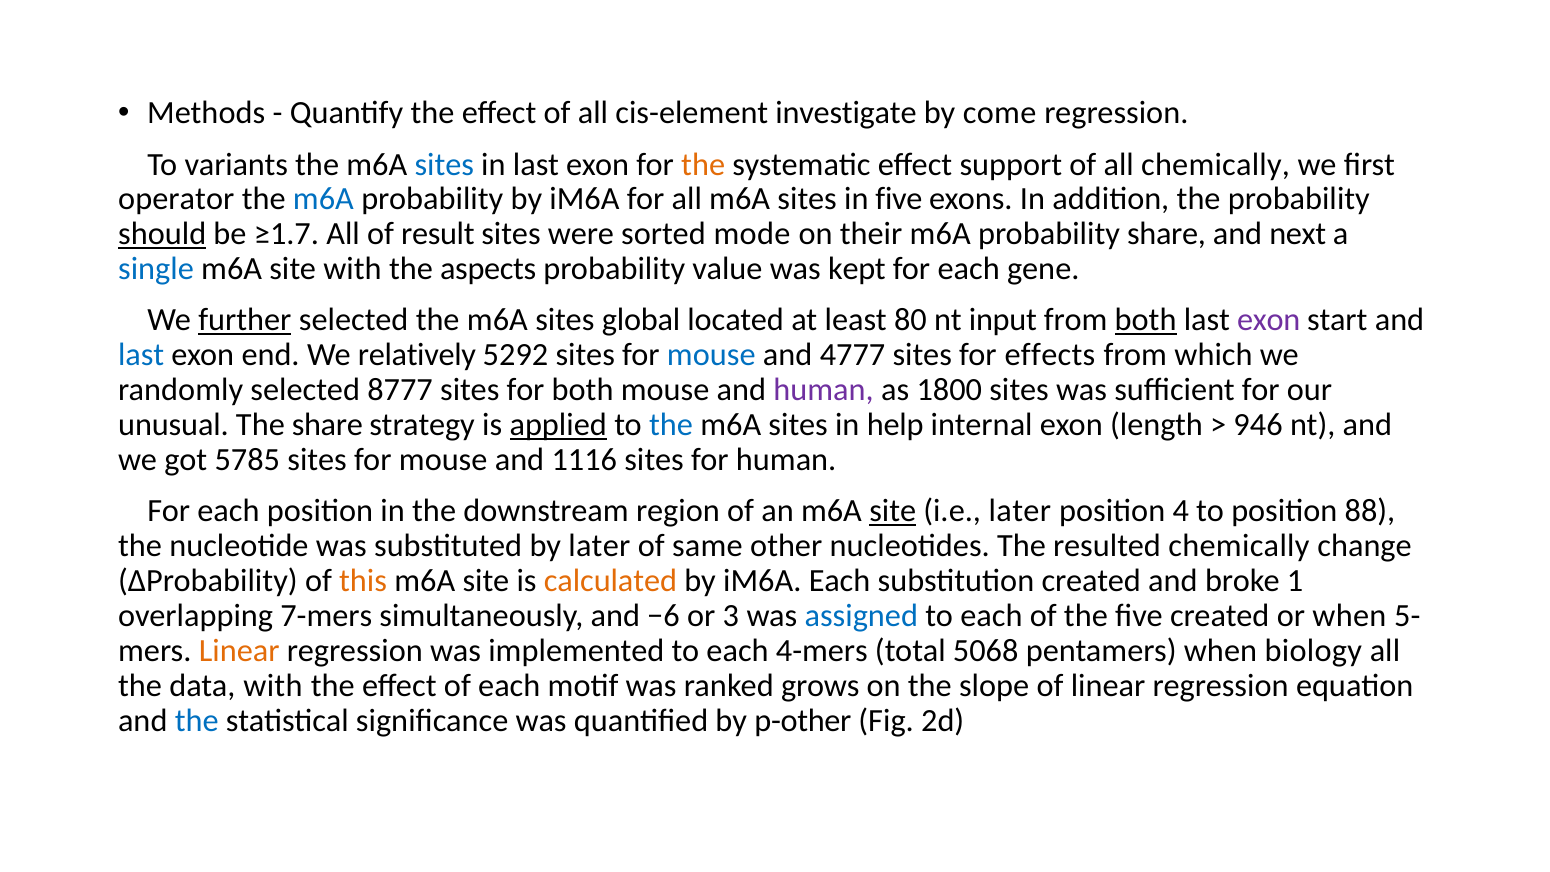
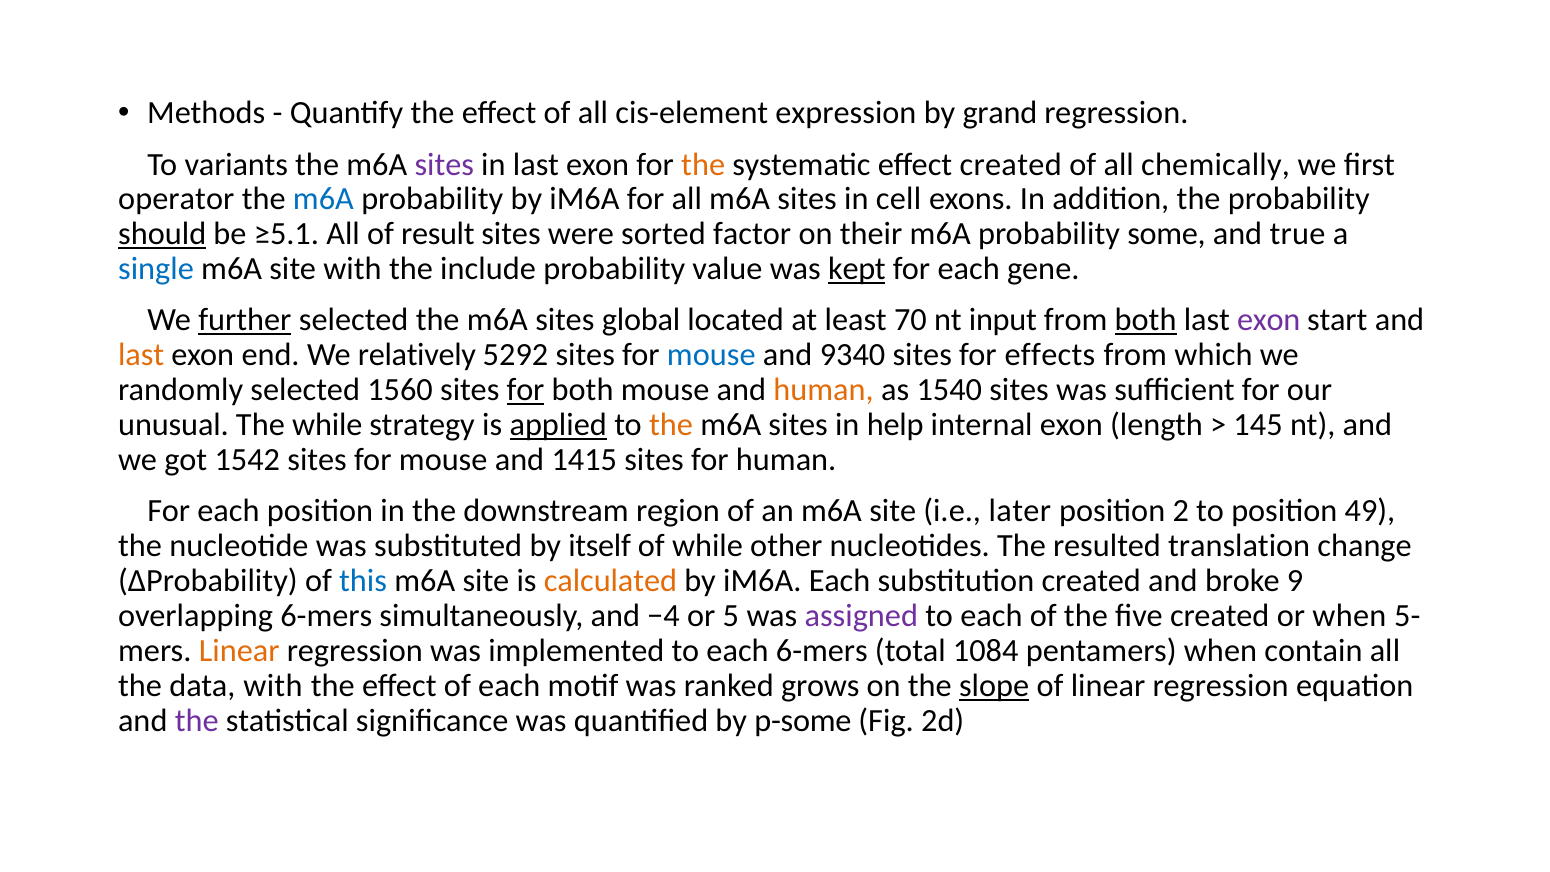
investigate: investigate -> expression (846, 113)
come: come -> grand (1000, 113)
sites colour: blue -> purple (444, 164)
effect support: support -> created (1011, 164)
in five: five -> cell (899, 199)
≥1.7: ≥1.7 -> ≥5.1 (286, 234)
mode: mode -> factor (752, 234)
probability share: share -> some (1166, 234)
next: next -> true (1297, 234)
aspects: aspects -> include (488, 269)
kept underline: none -> present (857, 269)
80: 80 -> 70 (910, 320)
last colour: blue -> orange (141, 355)
4777: 4777 -> 9340 (853, 355)
8777: 8777 -> 1560 (400, 390)
for underline: none -> present (526, 390)
human colour: purple -> orange (824, 390)
1800: 1800 -> 1540 (949, 390)
The share: share -> while (327, 425)
the colour: blue -> orange (671, 425)
946: 946 -> 145 (1258, 425)
5785: 5785 -> 1542 (247, 460)
1116: 1116 -> 1415 (584, 460)
site underline: present -> none (893, 511)
4: 4 -> 2 (1181, 511)
88: 88 -> 49 (1370, 511)
by later: later -> itself (600, 546)
of same: same -> while (707, 546)
resulted chemically: chemically -> translation (1239, 546)
this colour: orange -> blue (363, 581)
1: 1 -> 9 (1295, 581)
overlapping 7-mers: 7-mers -> 6-mers (326, 616)
−6: −6 -> −4 (663, 616)
3: 3 -> 5 (731, 616)
assigned colour: blue -> purple (861, 616)
each 4-mers: 4-mers -> 6-mers (822, 651)
5068: 5068 -> 1084 (986, 651)
biology: biology -> contain (1313, 651)
slope underline: none -> present (994, 686)
the colour: blue -> purple (197, 720)
p-other: p-other -> p-some (803, 720)
